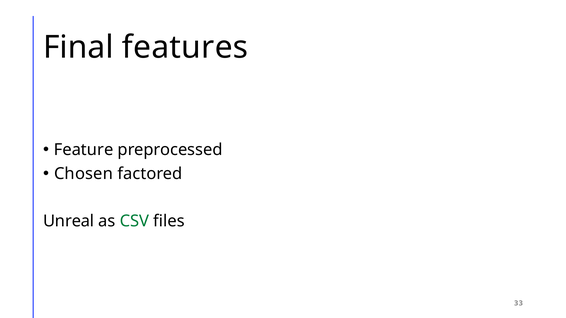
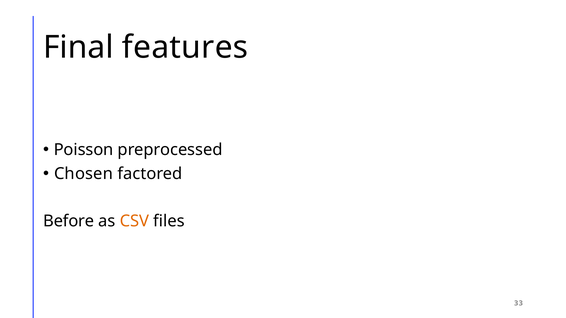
Feature: Feature -> Poisson (84, 150)
Unreal: Unreal -> Before (69, 221)
CSV colour: green -> orange (134, 221)
